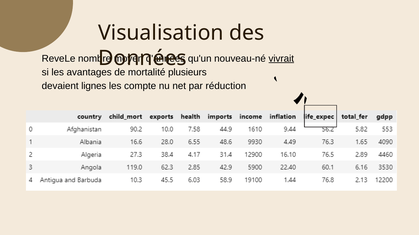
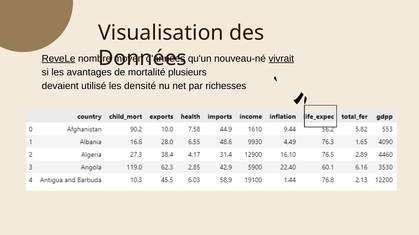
ReveLe underline: none -> present (59, 59)
lignes: lignes -> utilisé (94, 86)
compte: compte -> densité (140, 86)
réduction: réduction -> richesses (226, 86)
